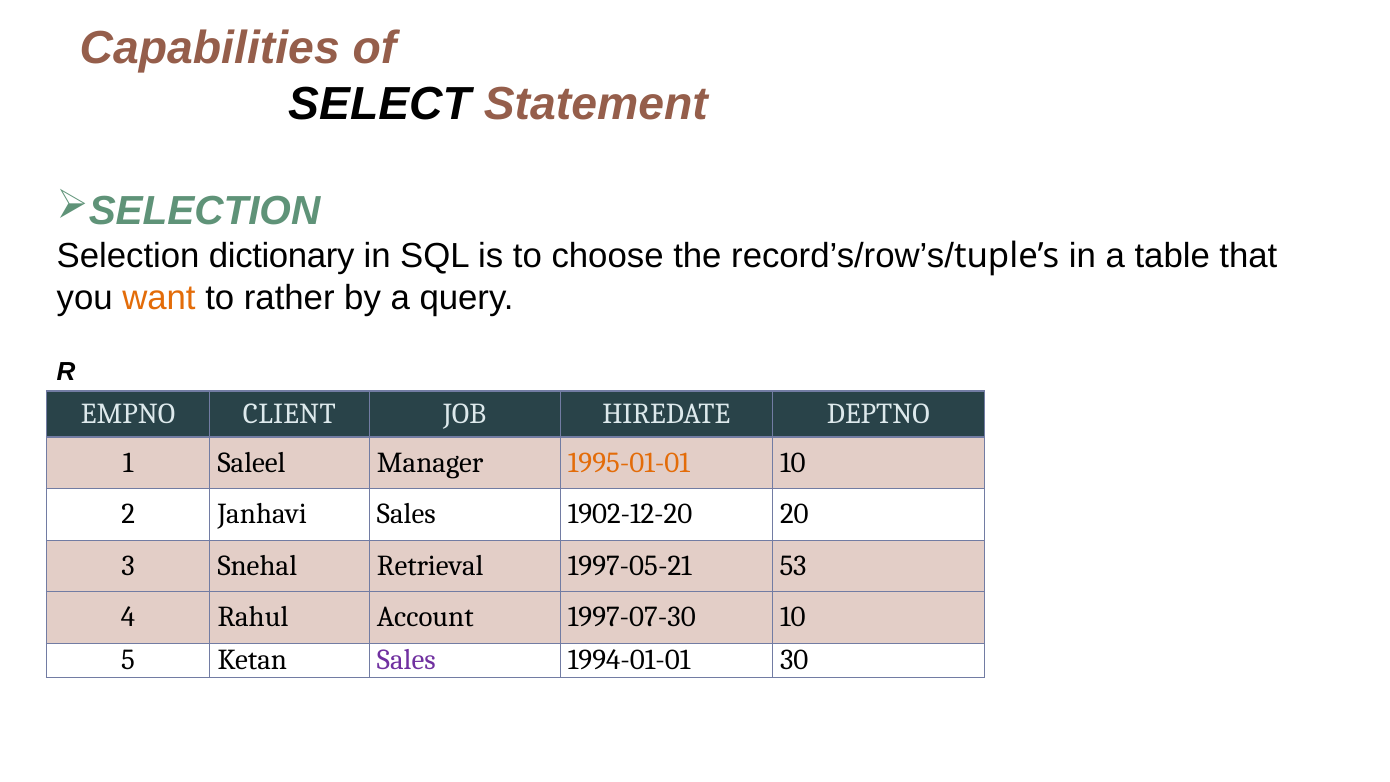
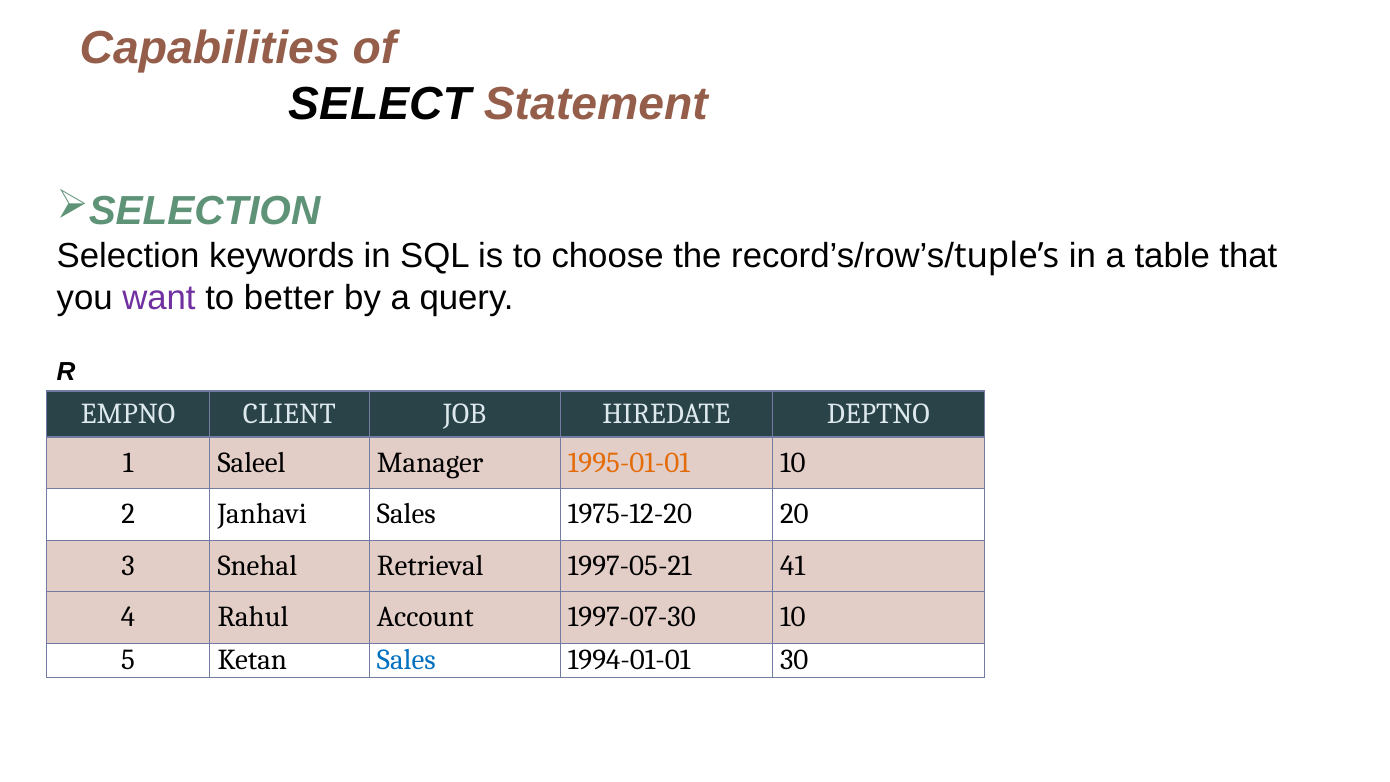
dictionary: dictionary -> keywords (282, 256)
want colour: orange -> purple (159, 298)
rather: rather -> better (289, 298)
1902-12-20: 1902-12-20 -> 1975-12-20 (630, 514)
53: 53 -> 41 (793, 566)
Sales colour: purple -> blue (406, 660)
